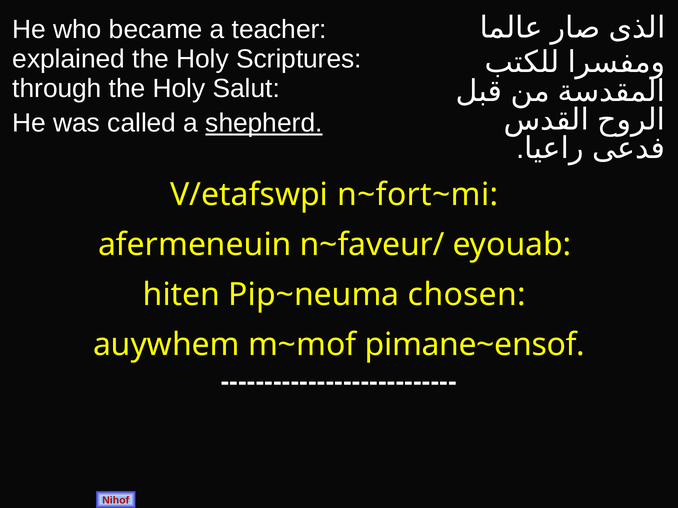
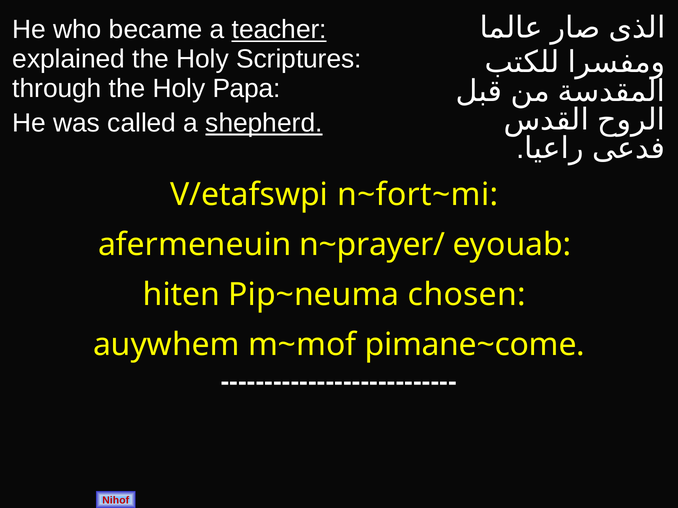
teacher underline: none -> present (279, 30)
Salut: Salut -> Papa (246, 89)
n~faveur/: n~faveur/ -> n~prayer/ (372, 245)
pimane~ensof: pimane~ensof -> pimane~come (475, 345)
